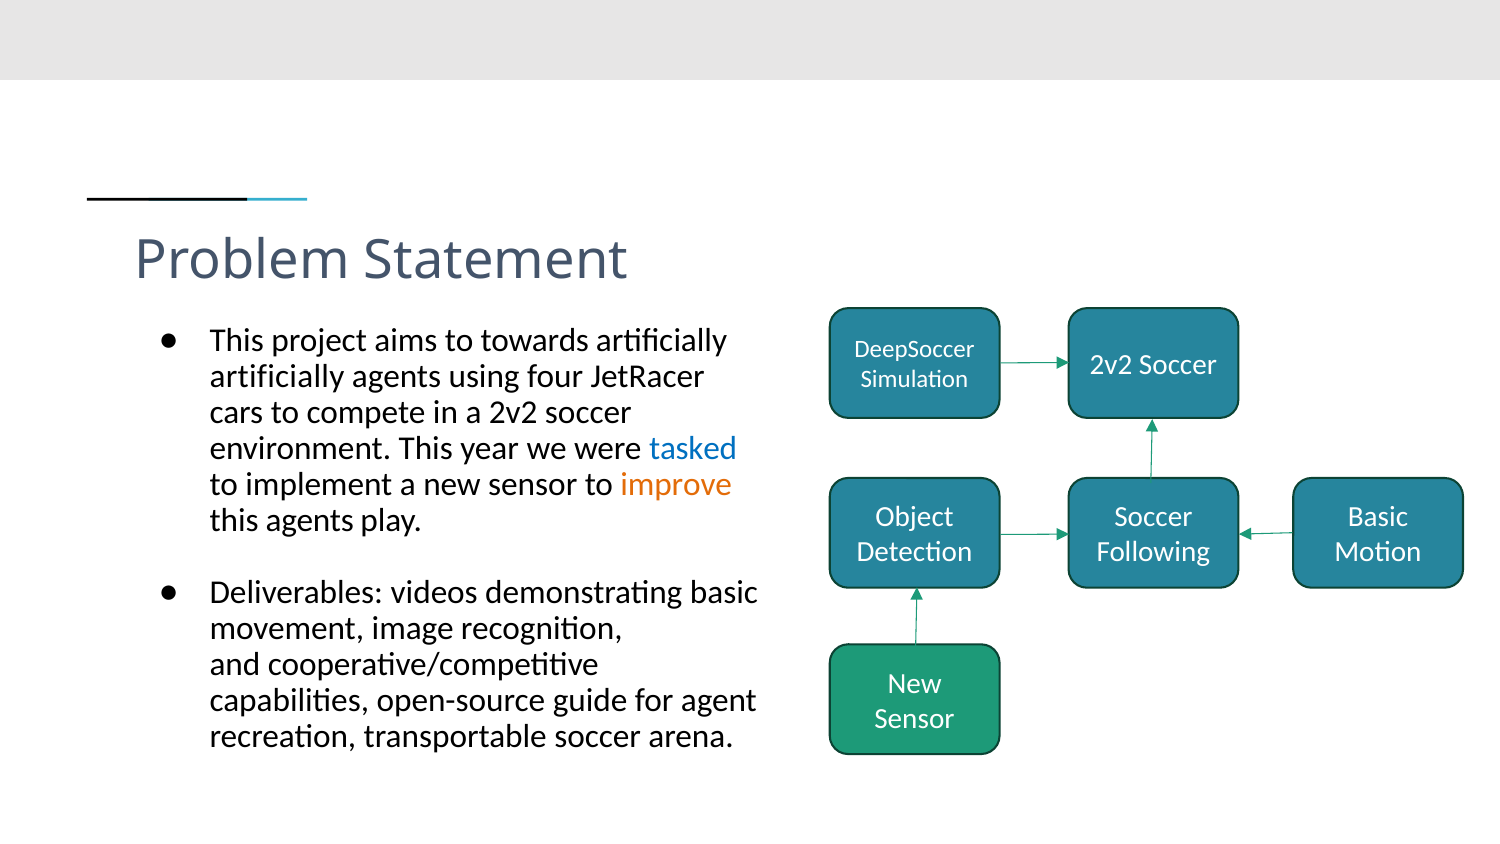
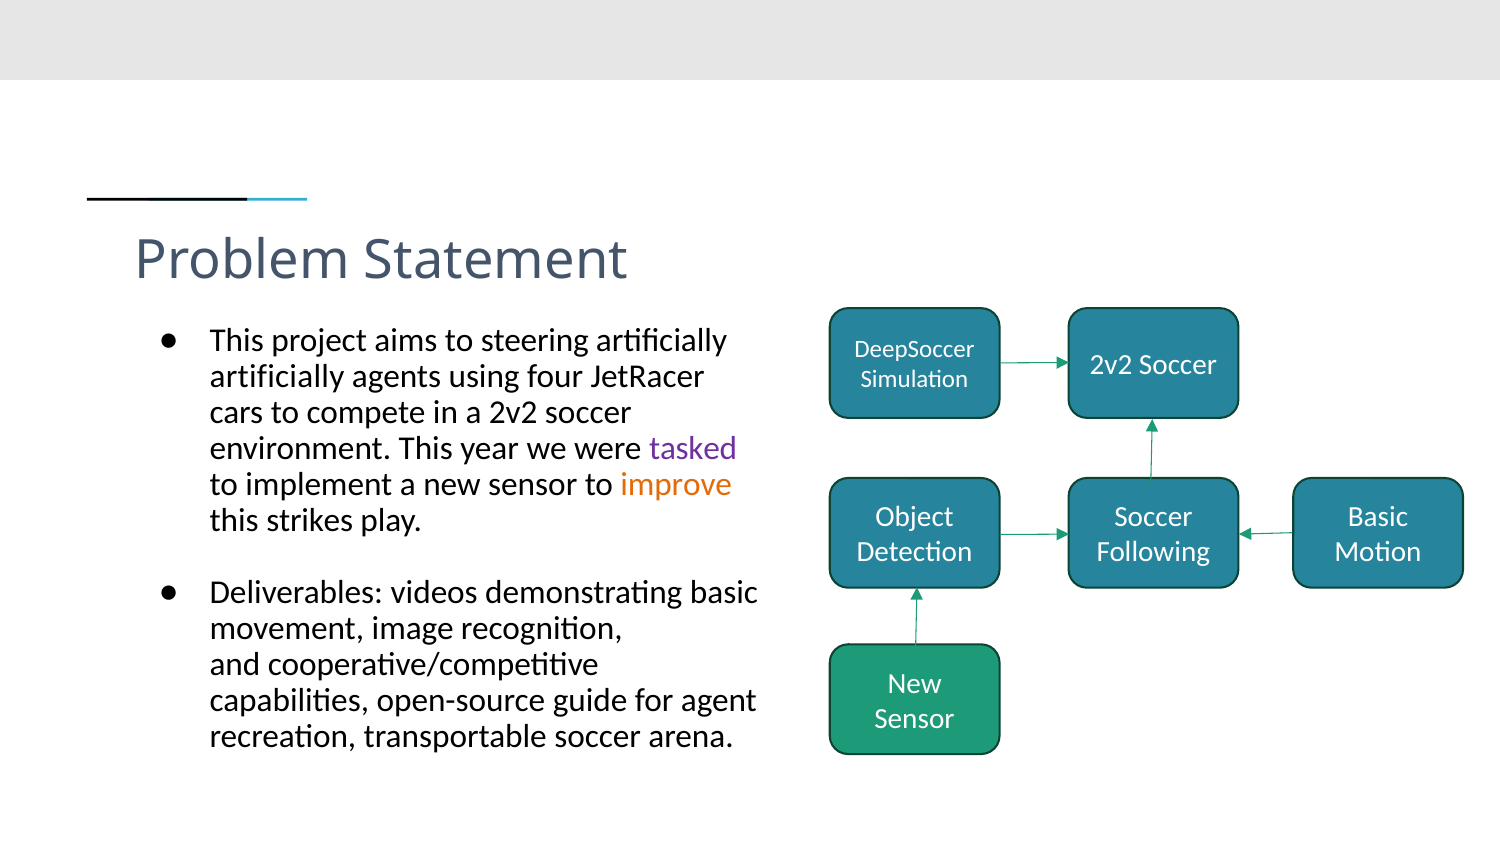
towards: towards -> steering (535, 341)
tasked colour: blue -> purple (693, 449)
this agents: agents -> strikes (310, 521)
